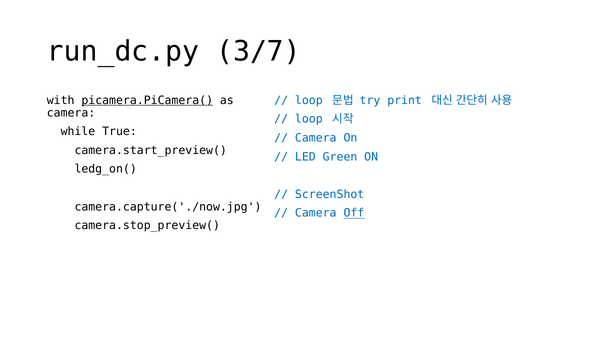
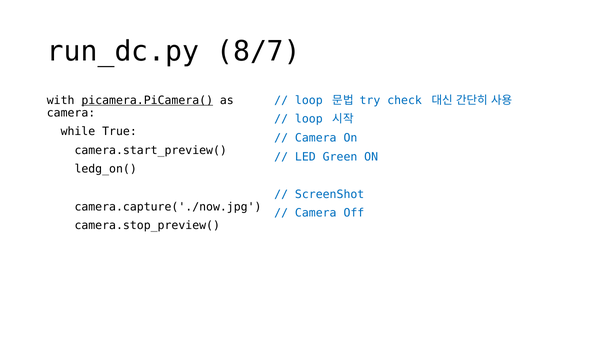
3/7: 3/7 -> 8/7 (258, 52)
print: print -> check (405, 100)
Off underline: present -> none (354, 213)
